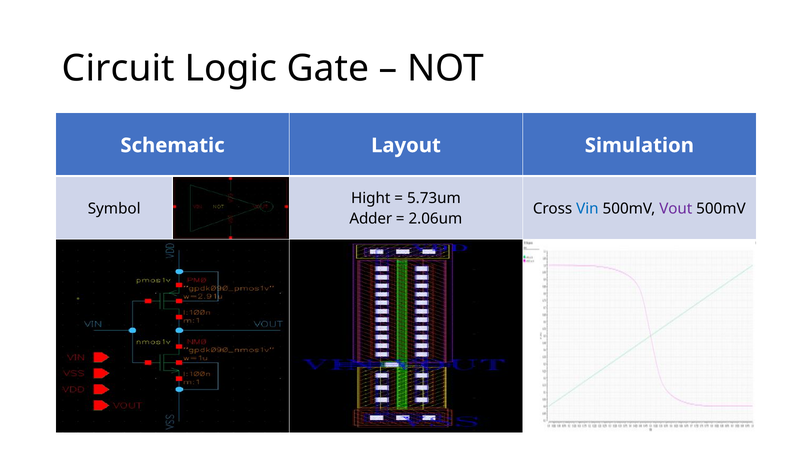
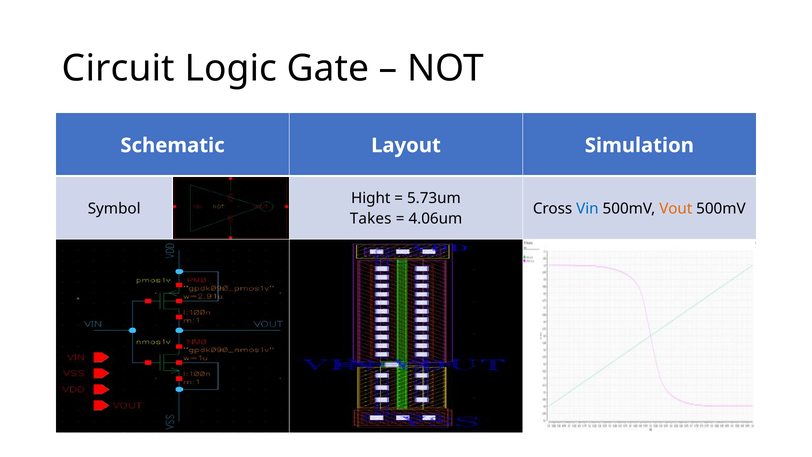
Vout colour: purple -> orange (676, 208)
Adder: Adder -> Takes (371, 219)
2.06um: 2.06um -> 4.06um (435, 219)
